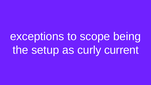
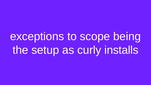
current: current -> installs (121, 50)
